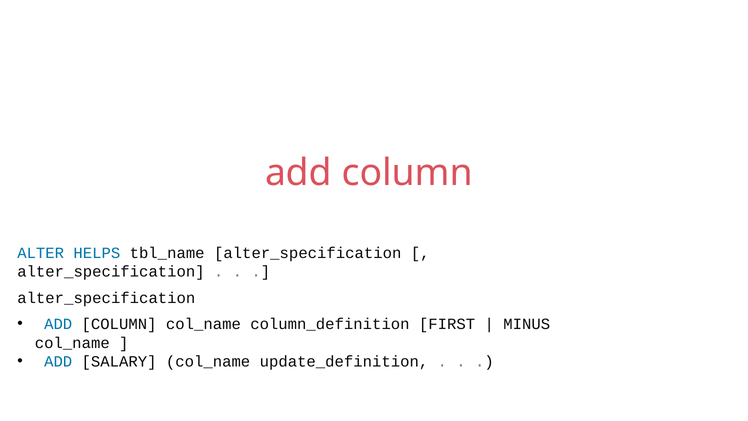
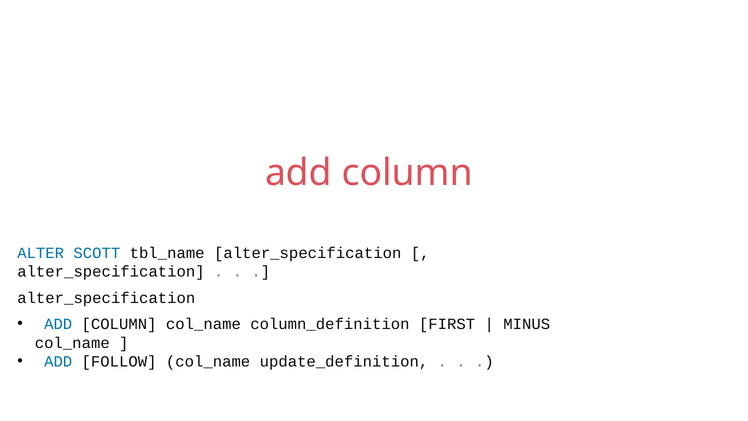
HELPS: HELPS -> SCOTT (97, 253)
SALARY: SALARY -> FOLLOW (119, 361)
